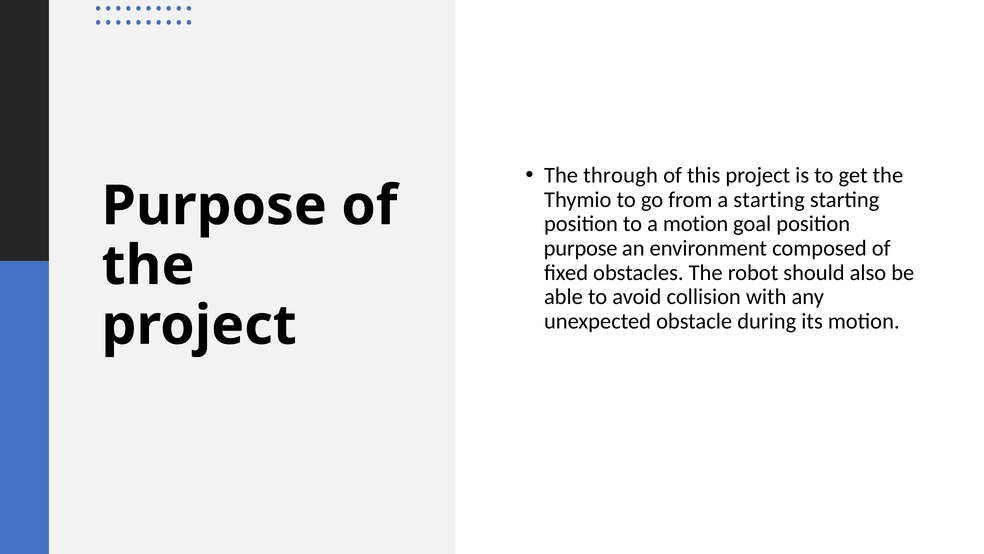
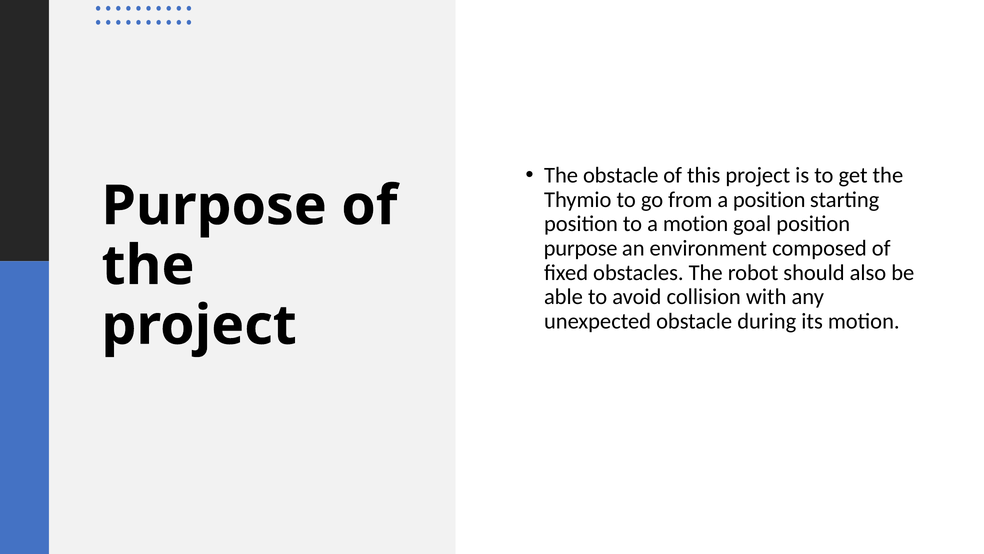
The through: through -> obstacle (621, 175)
a starting: starting -> position (769, 199)
